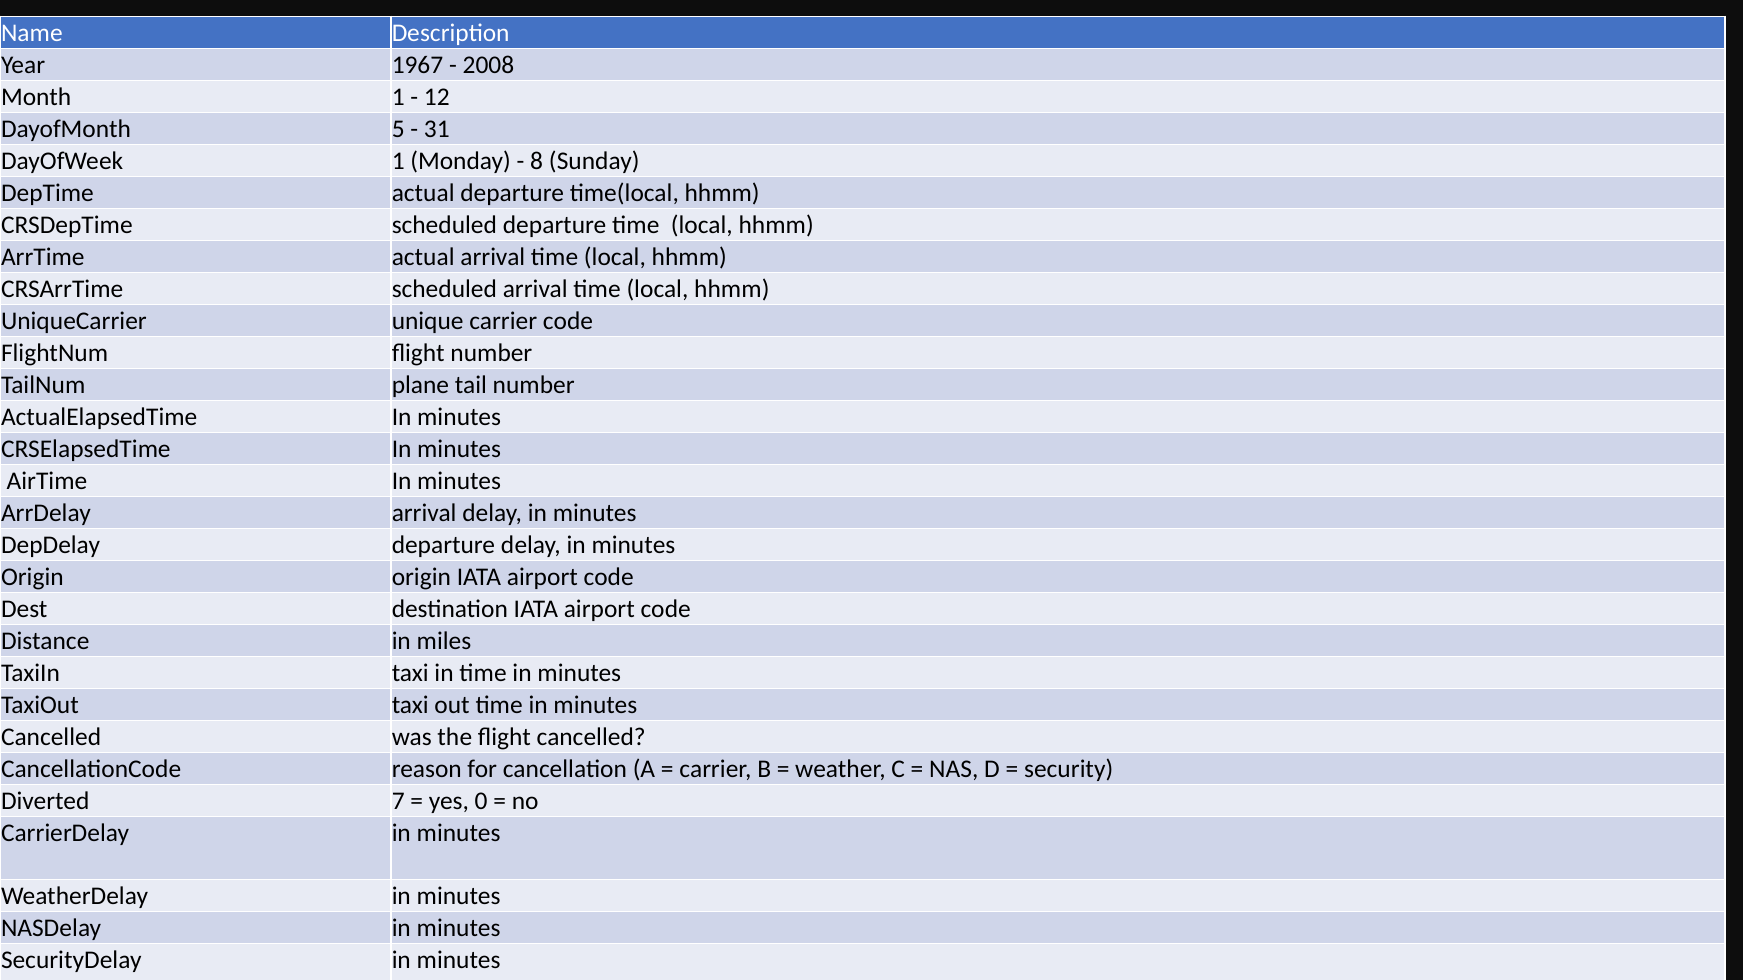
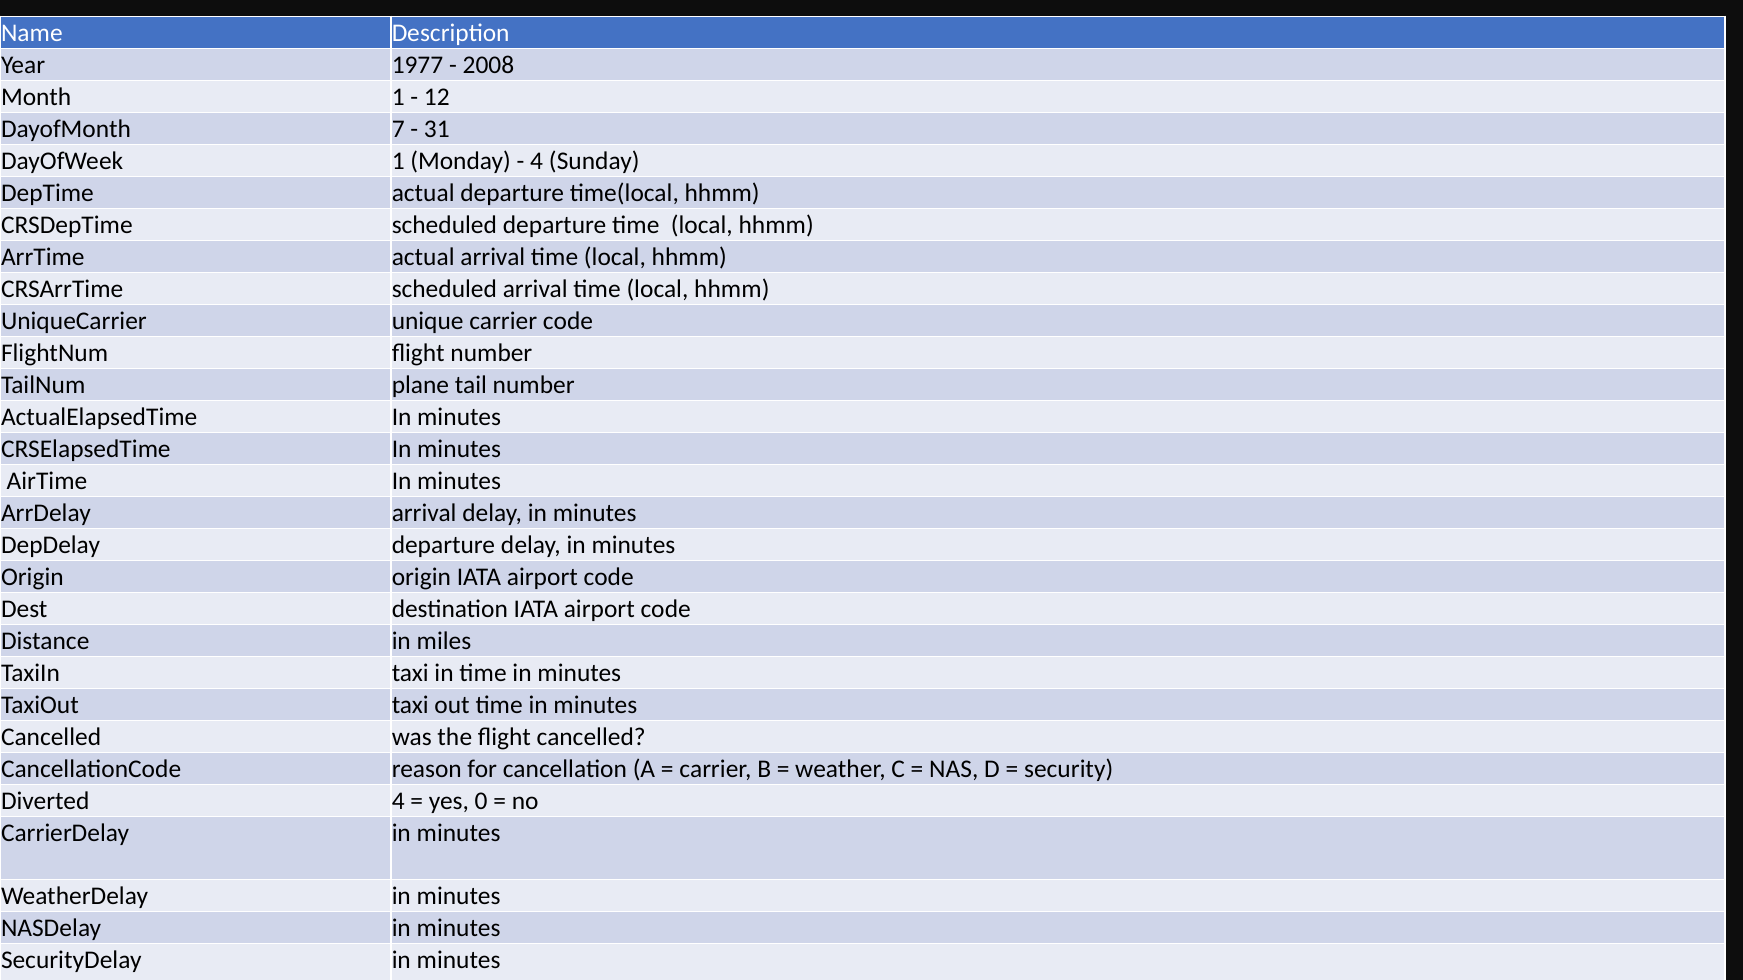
1967: 1967 -> 1977 (417, 65)
5: 5 -> 7 (398, 129)
8: 8 -> 4 (537, 161)
Diverted 7: 7 -> 4 (398, 801)
